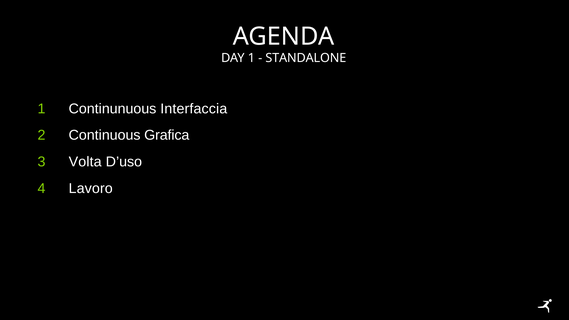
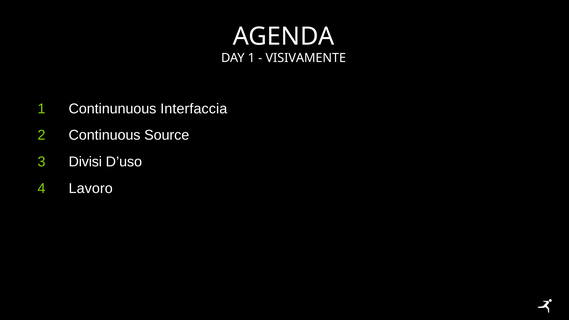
STANDALONE: STANDALONE -> VISIVAMENTE (306, 58)
Grafica: Grafica -> Source (167, 135)
Volta: Volta -> Divisi (85, 162)
